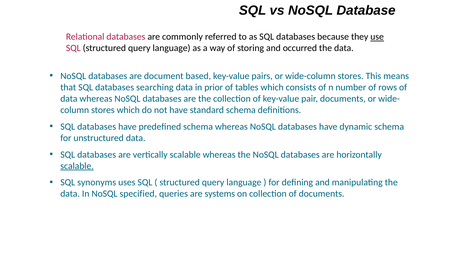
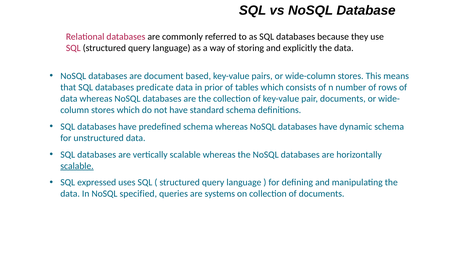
use underline: present -> none (377, 37)
occurred: occurred -> explicitly (300, 48)
searching: searching -> predicate (155, 88)
synonyms: synonyms -> expressed (97, 183)
